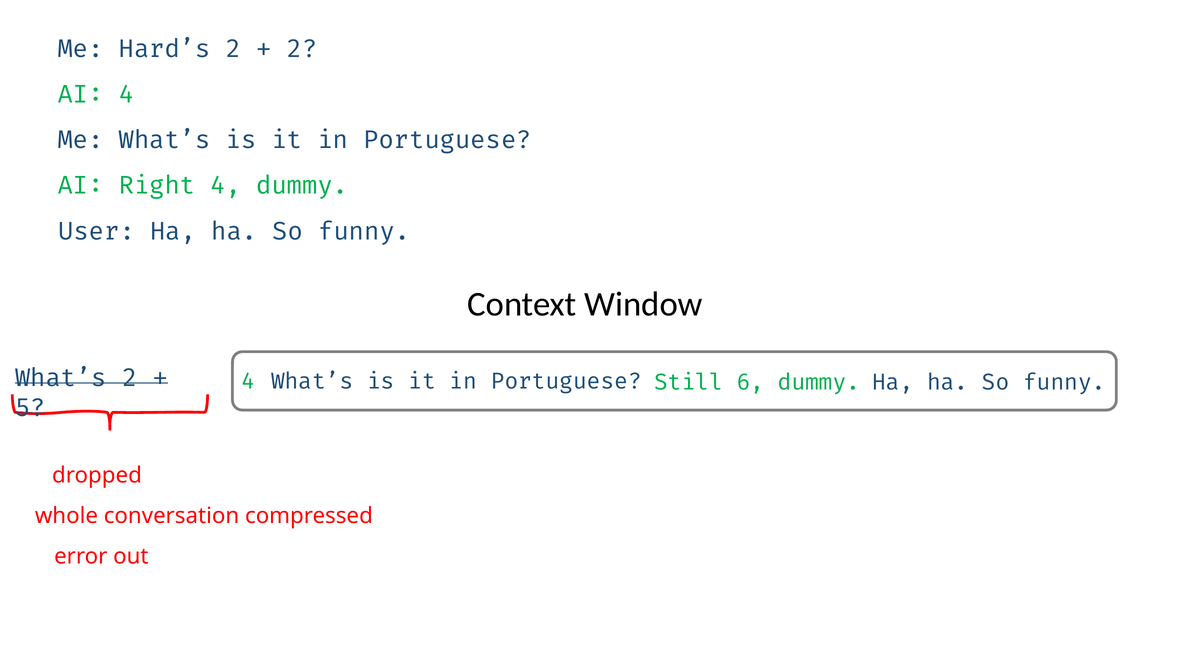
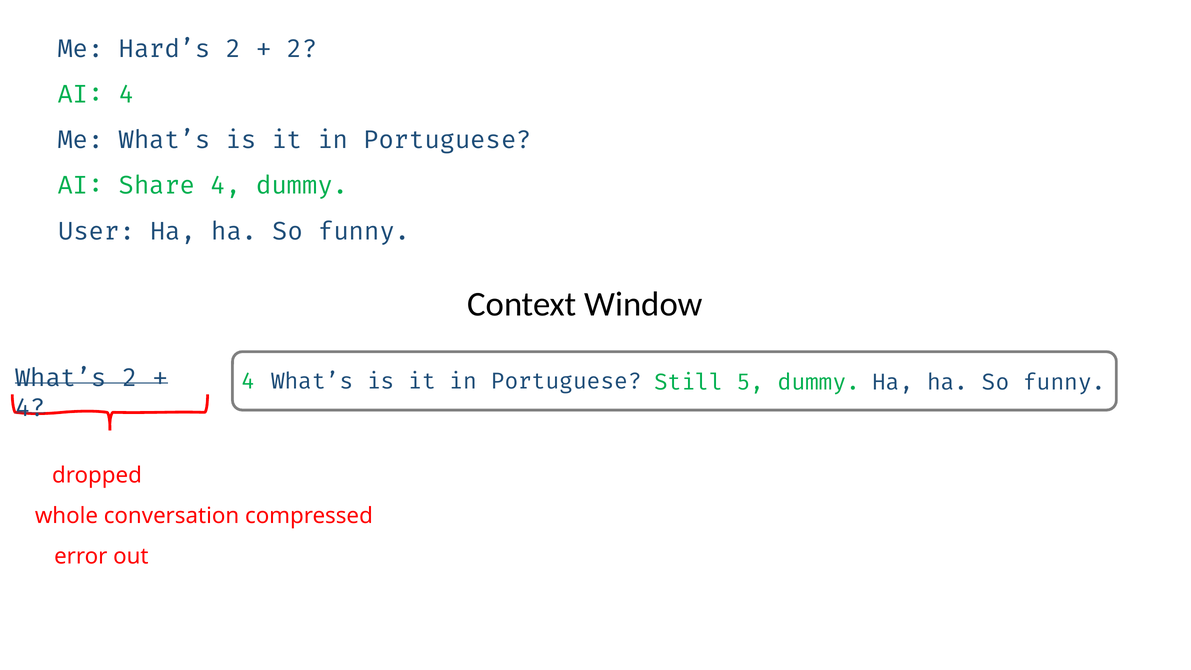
Right: Right -> Share (157, 186)
6: 6 -> 5 (750, 382)
5: 5 -> 4 (30, 408)
